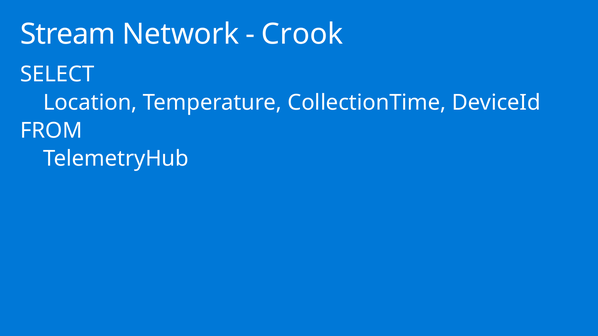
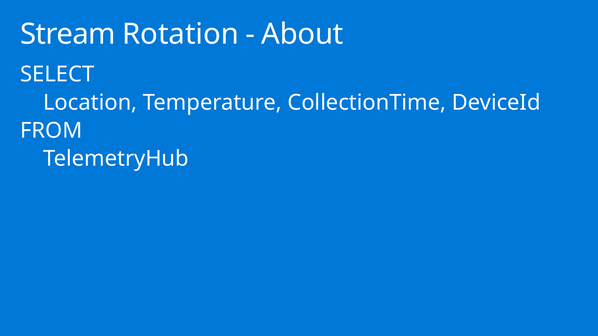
Network: Network -> Rotation (181, 34)
Crook: Crook -> About (302, 34)
